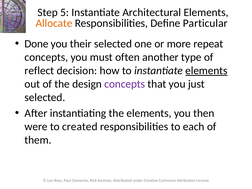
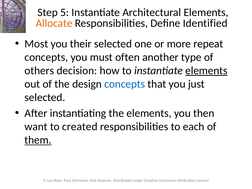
Particular: Particular -> Identified (205, 23)
Done: Done -> Most (36, 44)
reflect: reflect -> others (39, 71)
concepts colour: purple -> blue (125, 84)
were: were -> want (36, 127)
them underline: none -> present (38, 140)
